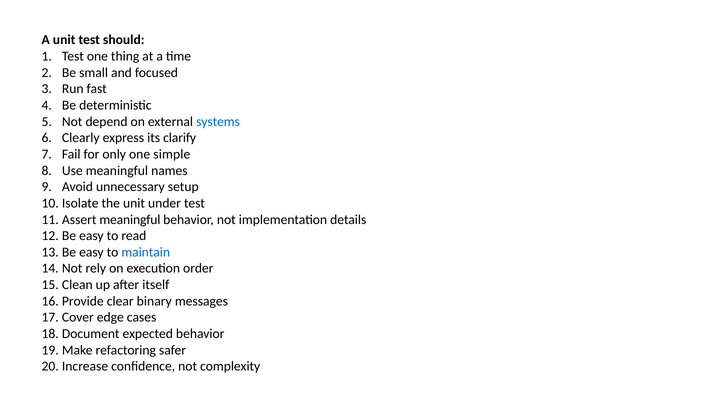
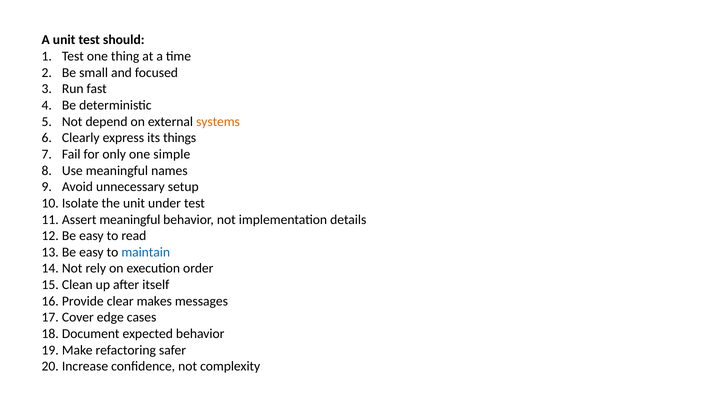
systems colour: blue -> orange (218, 122)
clarify: clarify -> things (180, 138)
binary: binary -> makes (154, 301)
